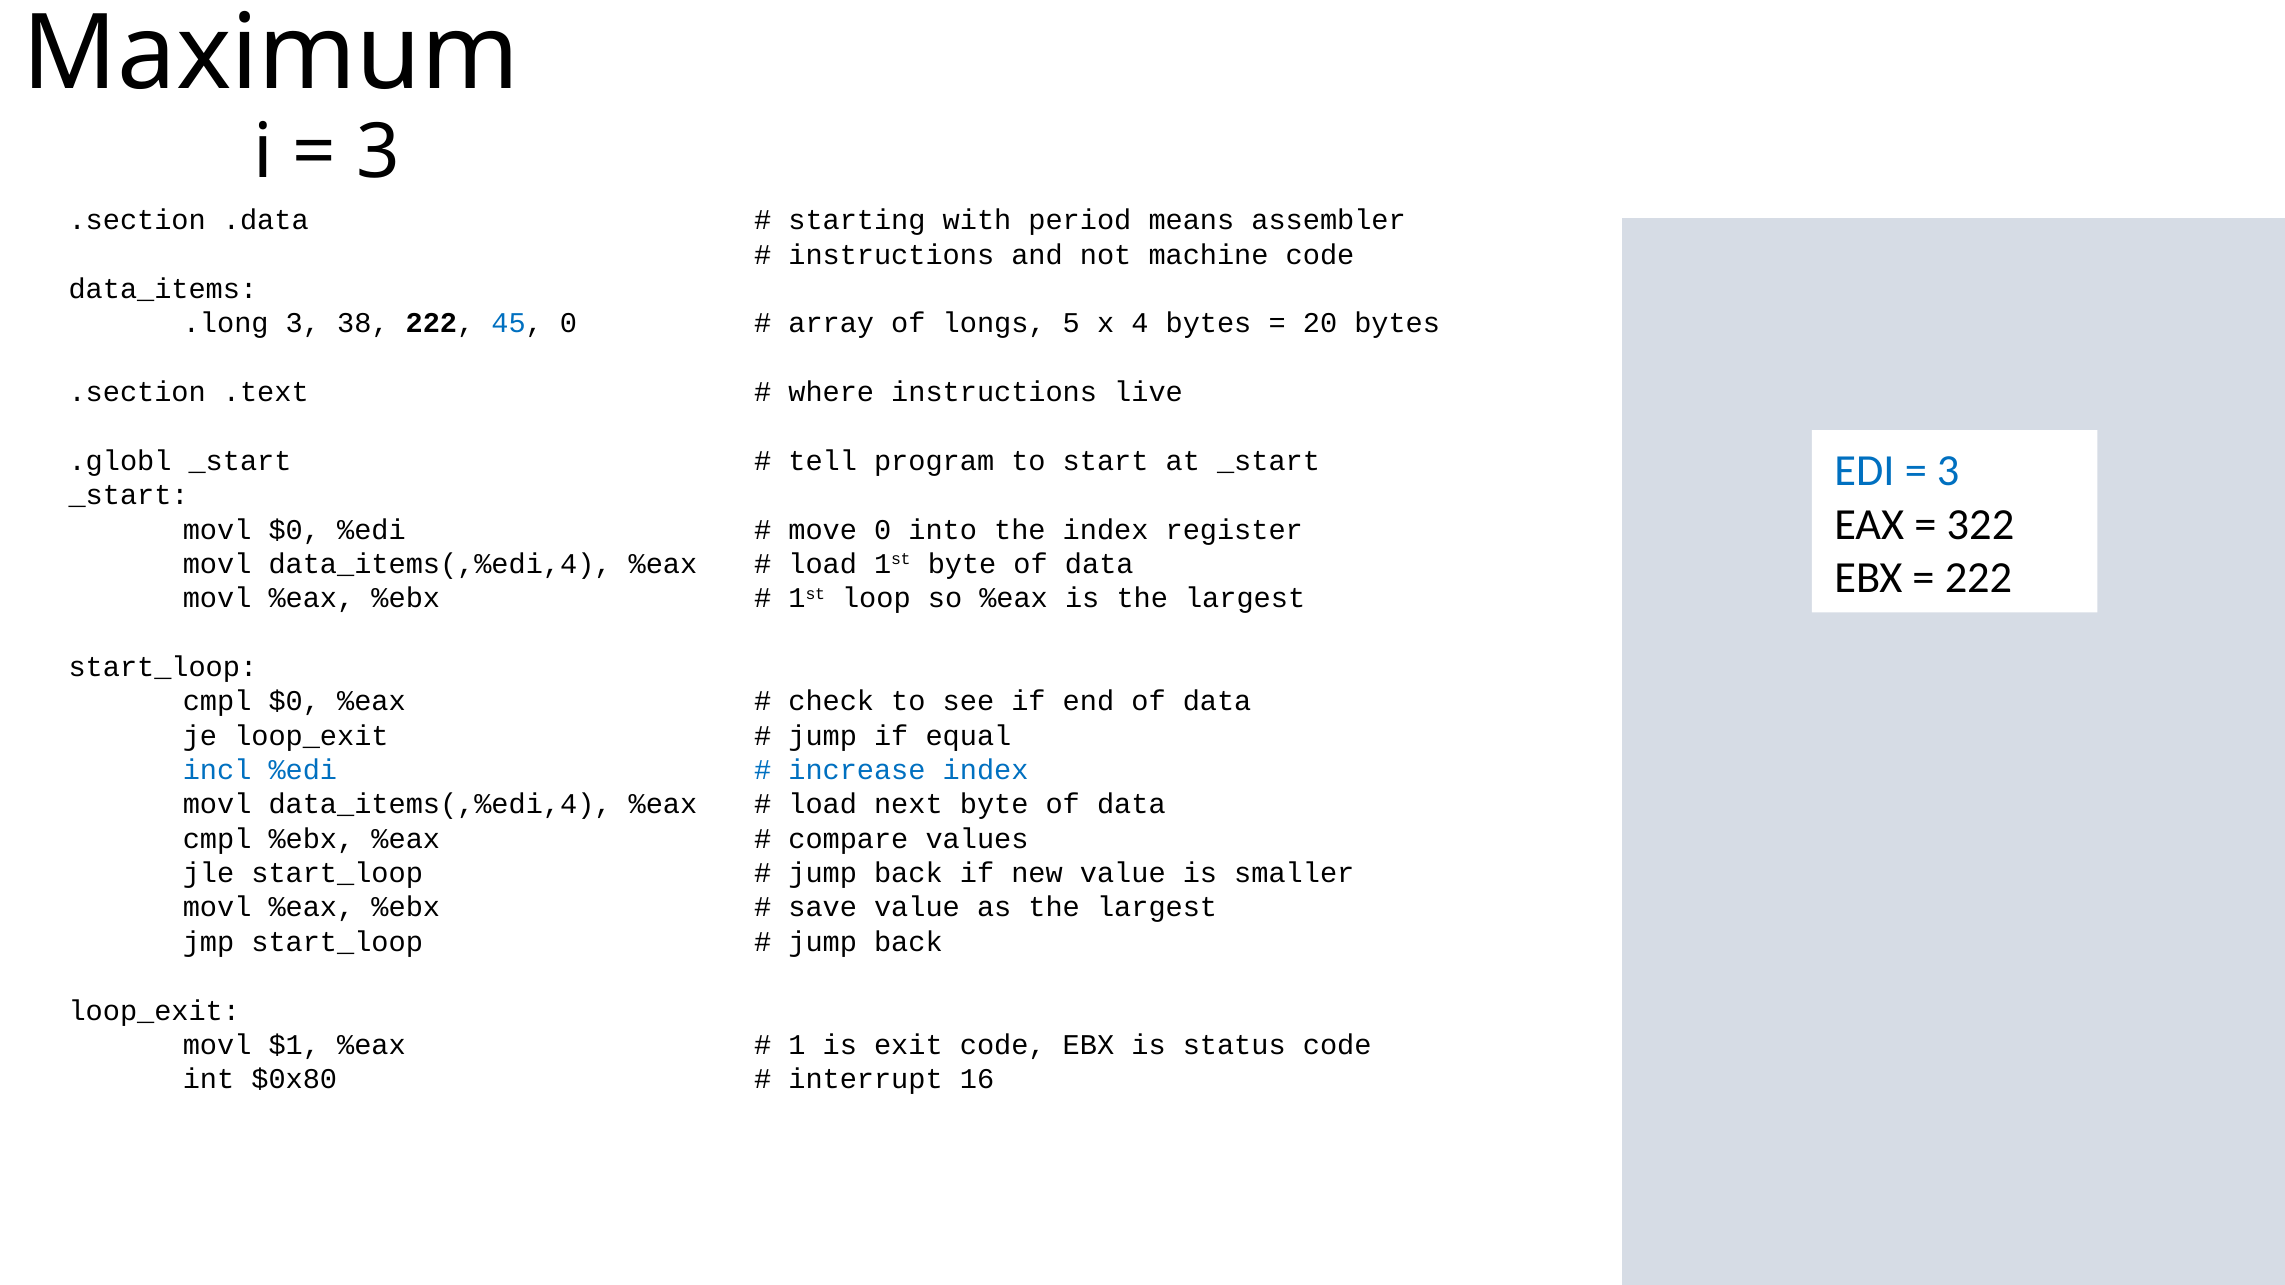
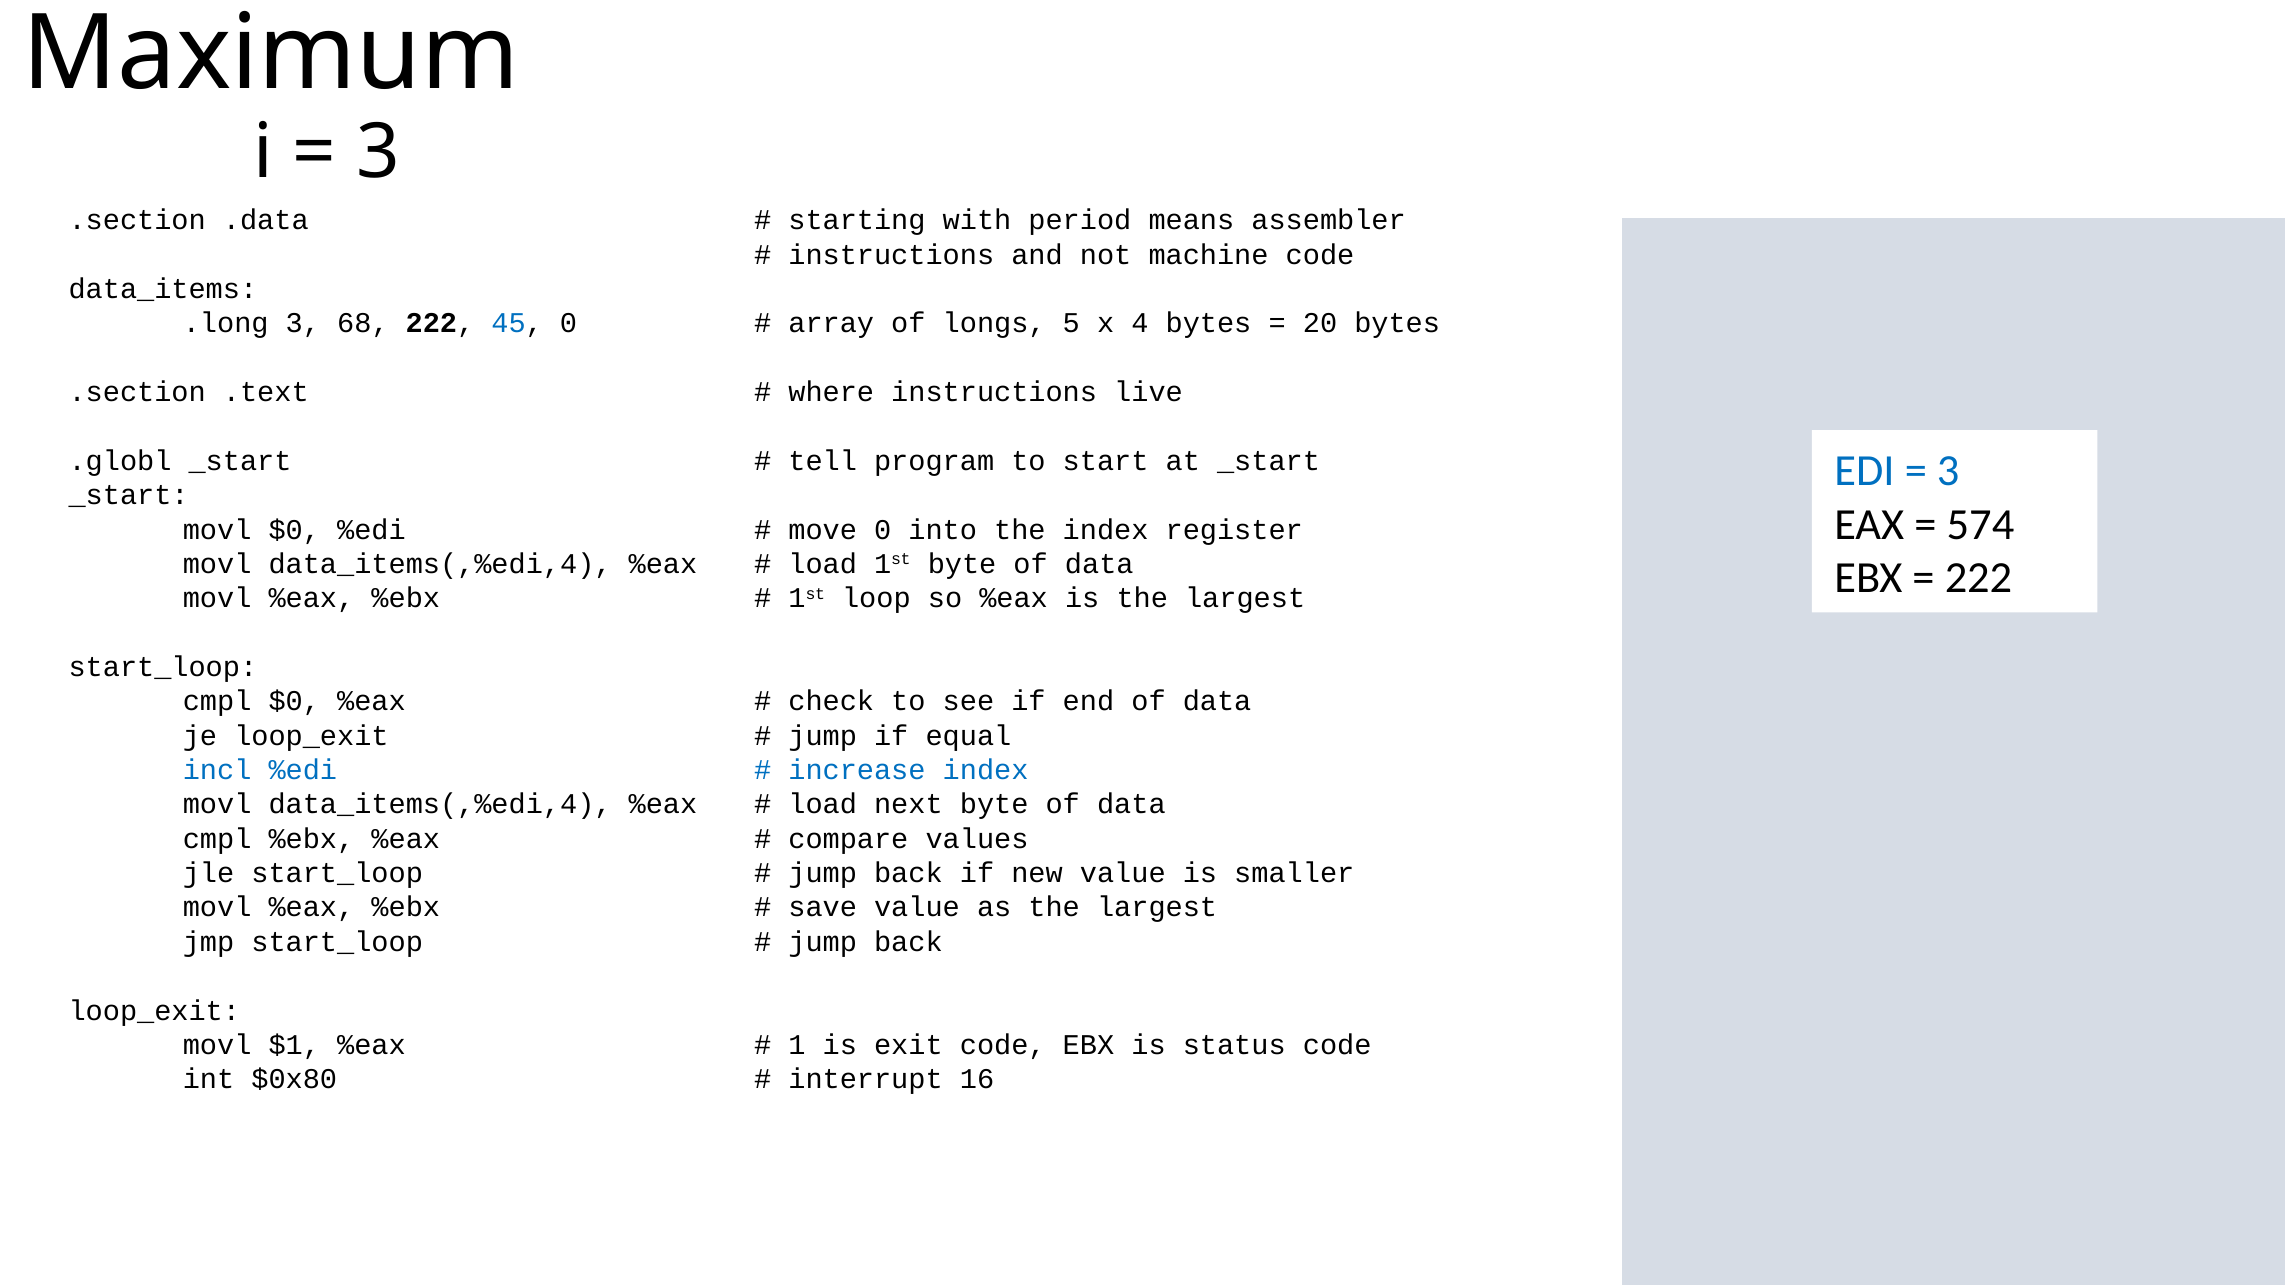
38: 38 -> 68 (363, 324)
322: 322 -> 574 (1980, 525)
